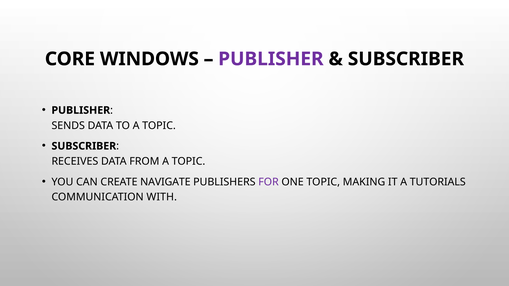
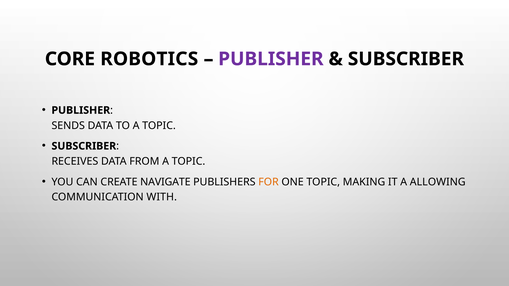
WINDOWS: WINDOWS -> ROBOTICS (149, 59)
FOR colour: purple -> orange (268, 182)
TUTORIALS: TUTORIALS -> ALLOWING (438, 182)
